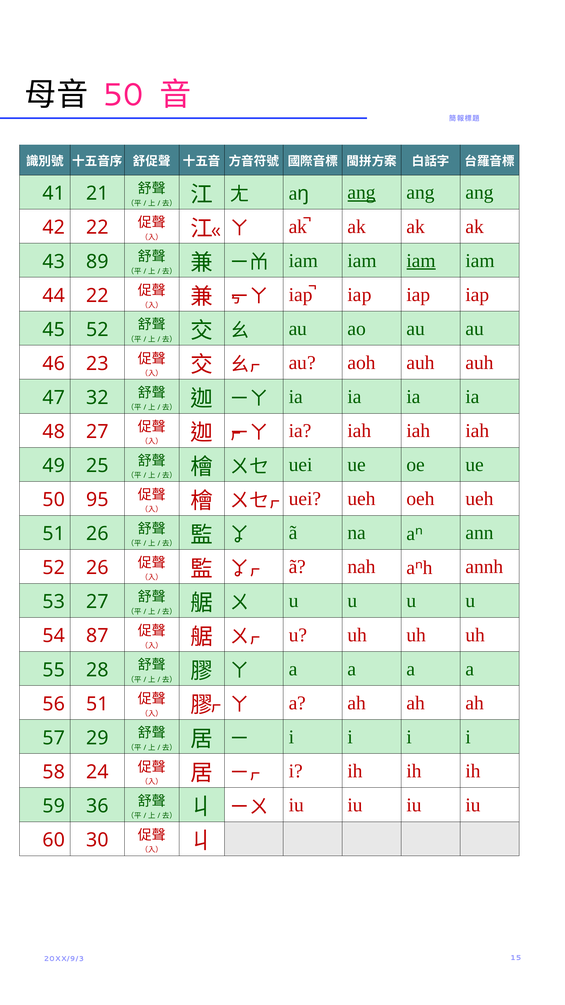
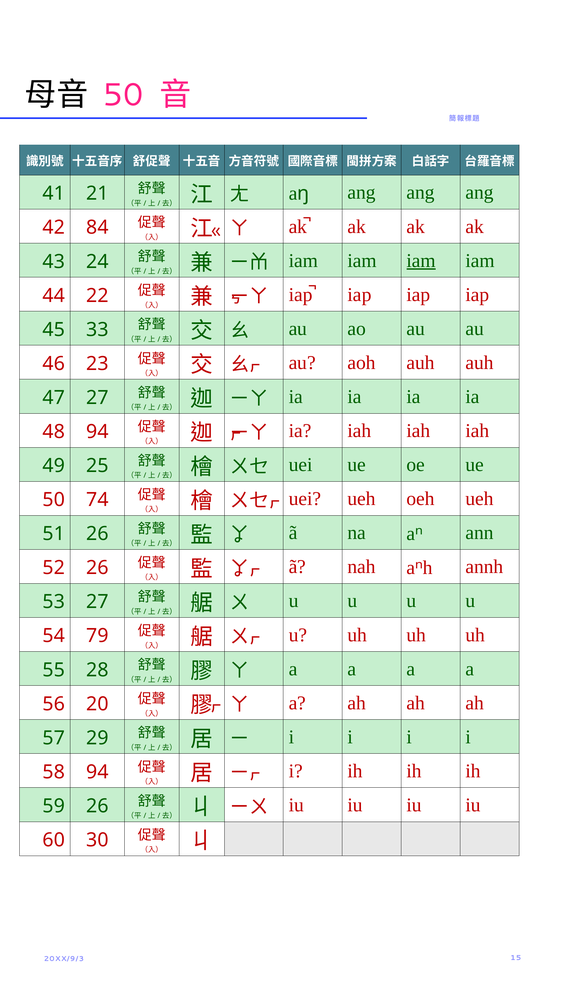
ang underline: present -> none (362, 192)
42 22: 22 -> 84 (97, 227)
89: 89 -> 24 (97, 261)
45 52: 52 -> 33 (97, 329)
47 32: 32 -> 27 (97, 397)
48 27: 27 -> 94 (97, 431)
95: 95 -> 74 (97, 499)
87: 87 -> 79 (97, 636)
56 51: 51 -> 20 (97, 704)
58 24: 24 -> 94 (97, 772)
59 36: 36 -> 26 (97, 806)
